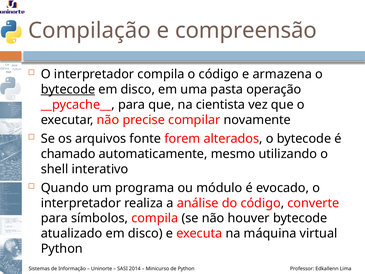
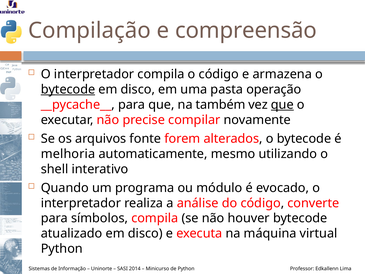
cientista: cientista -> também (221, 105)
que underline: none -> present (282, 105)
chamado: chamado -> melhoria (68, 154)
